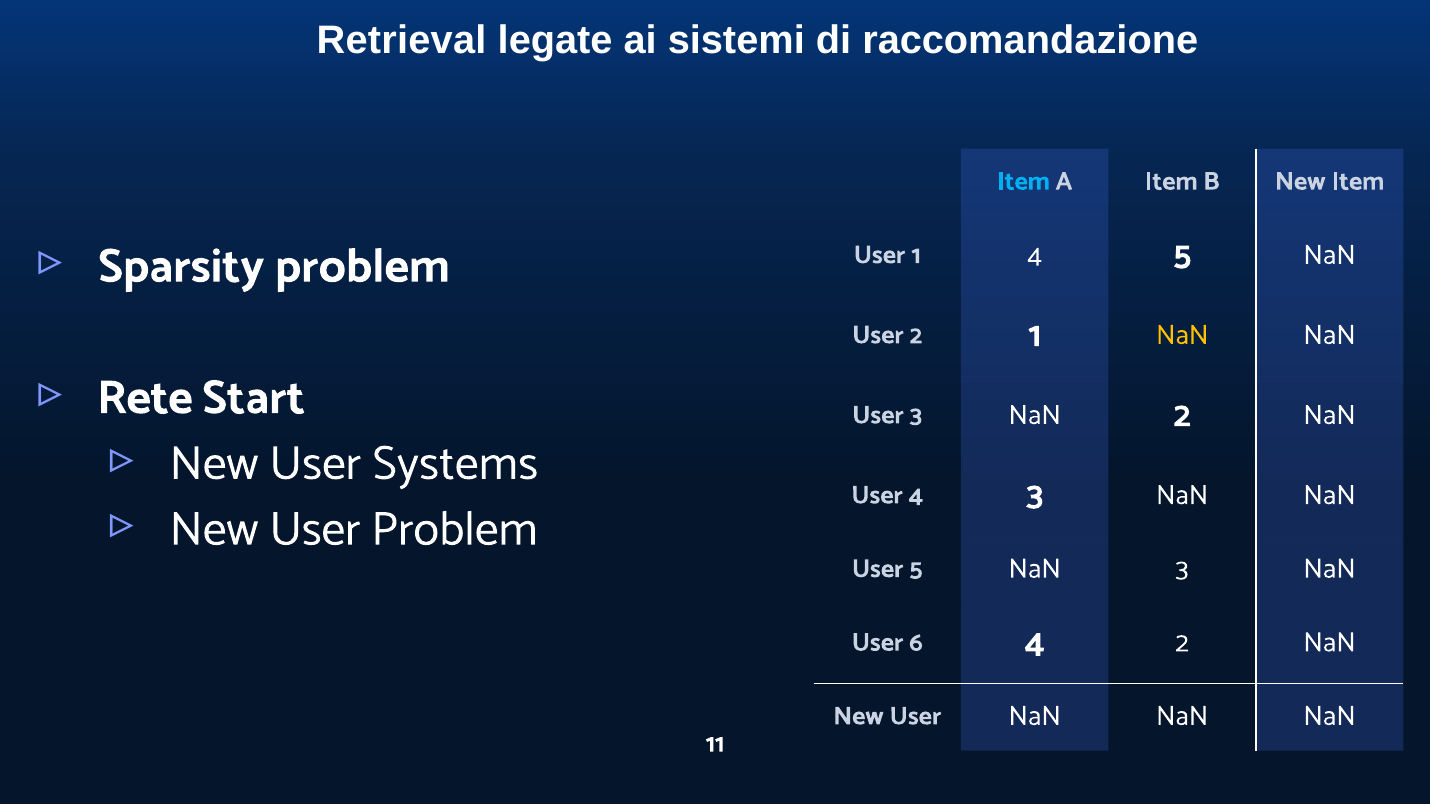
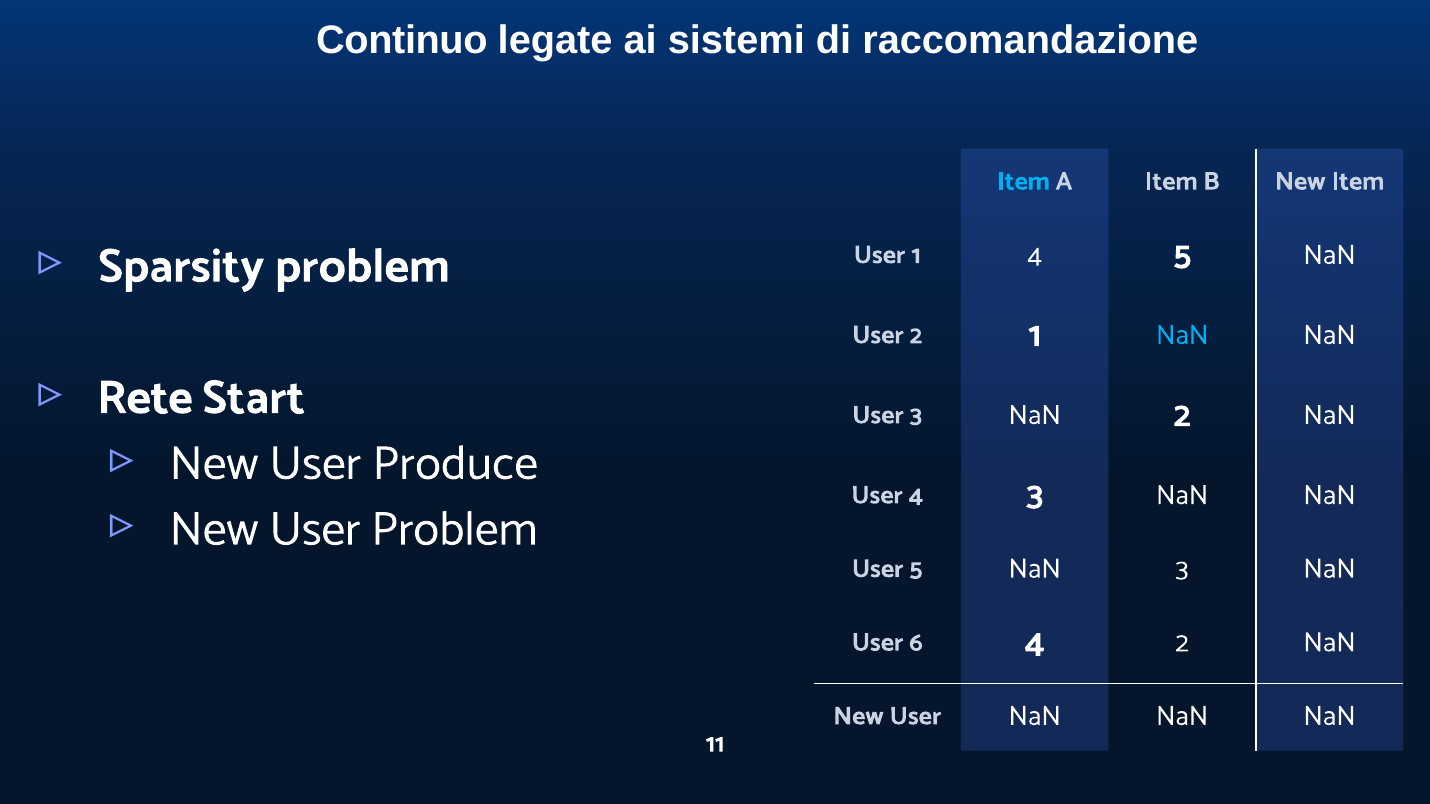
Retrieval: Retrieval -> Continuo (402, 40)
NaN colour: yellow -> light blue (1182, 335)
Systems: Systems -> Produce (455, 463)
